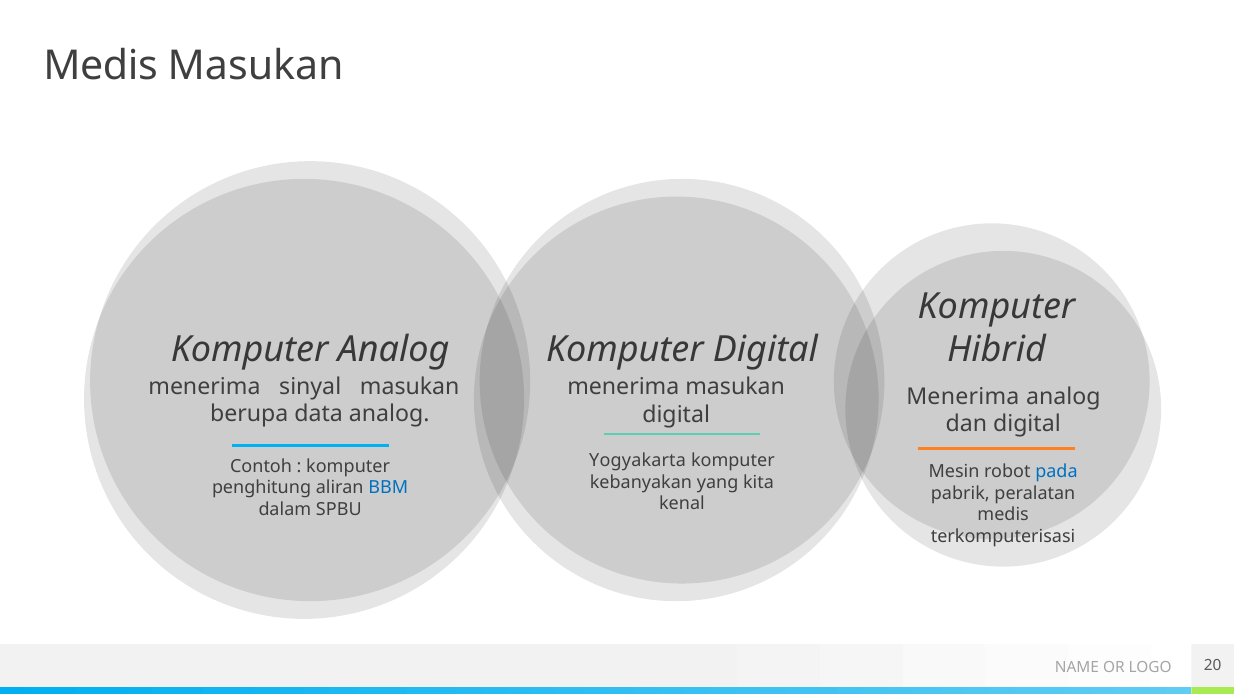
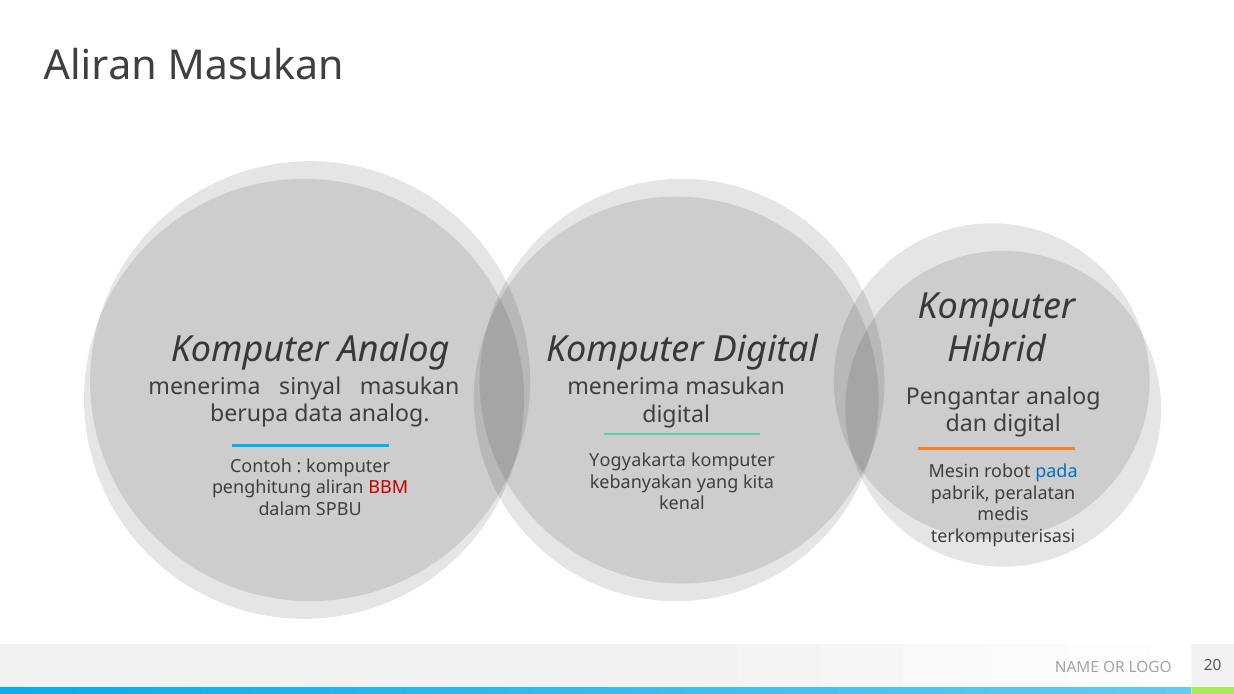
Medis: Medis -> Aliran (100, 66)
Menerima: Menerima -> Pengantar (963, 397)
BBM colour: blue -> red (388, 488)
